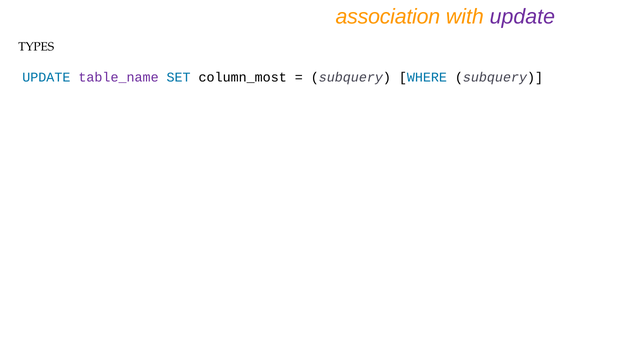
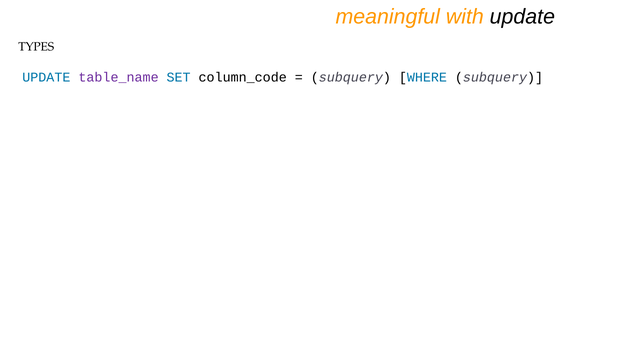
association: association -> meaningful (388, 17)
update colour: purple -> black (522, 17)
column_most: column_most -> column_code (243, 78)
